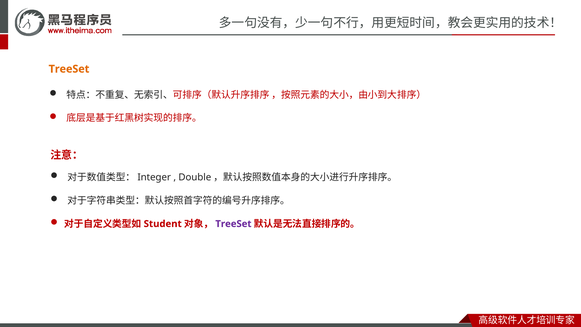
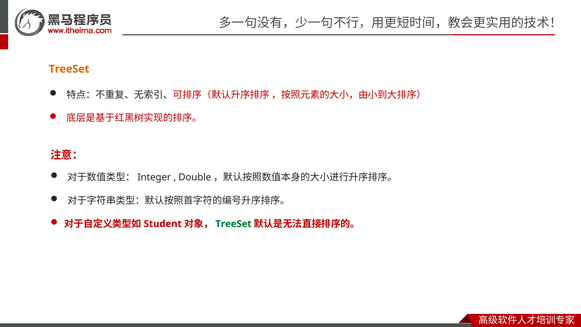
TreeSet colour: purple -> green (233, 224)
